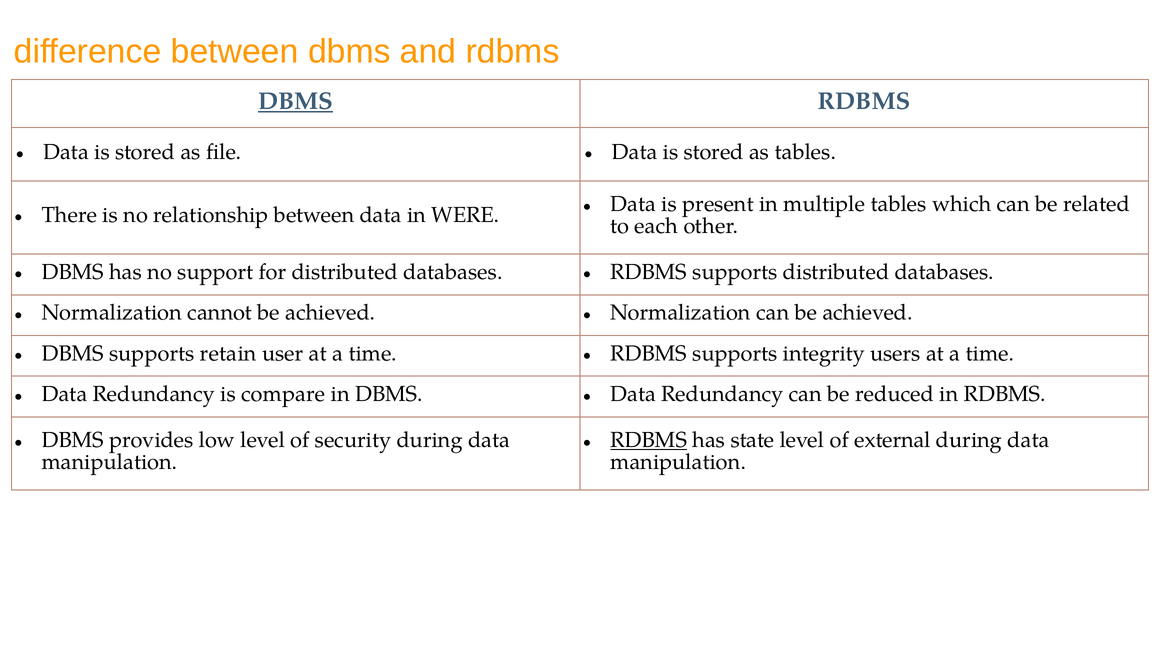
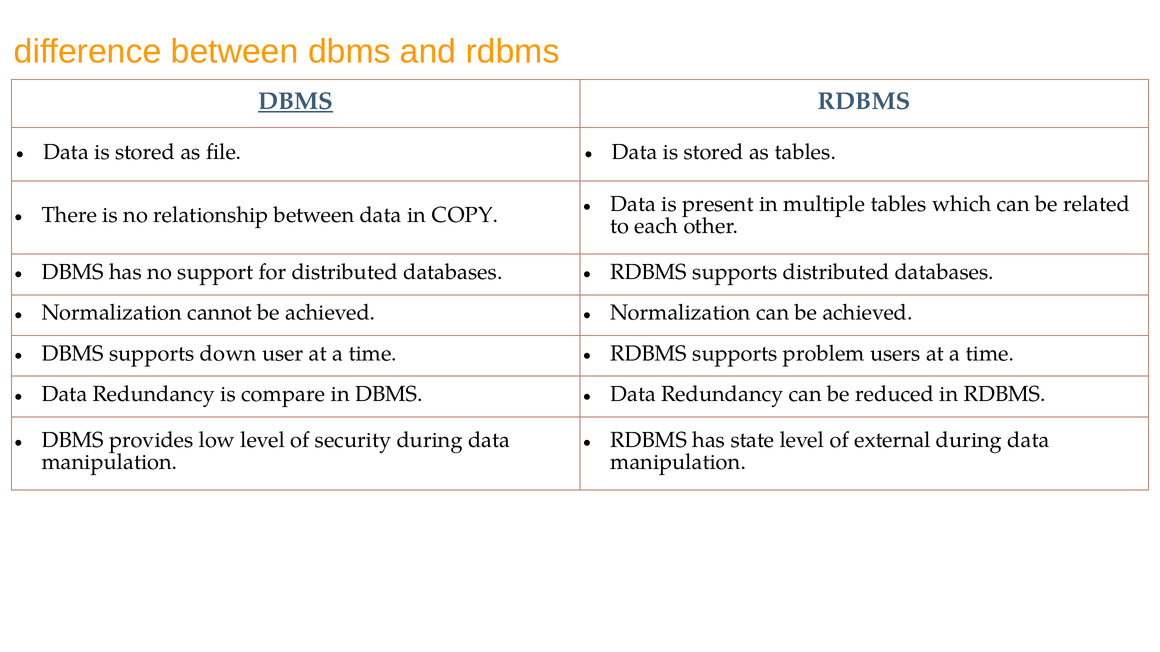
WERE: WERE -> COPY (465, 215)
retain: retain -> down (228, 354)
integrity: integrity -> problem (824, 354)
RDBMS underline: present -> none (649, 441)
